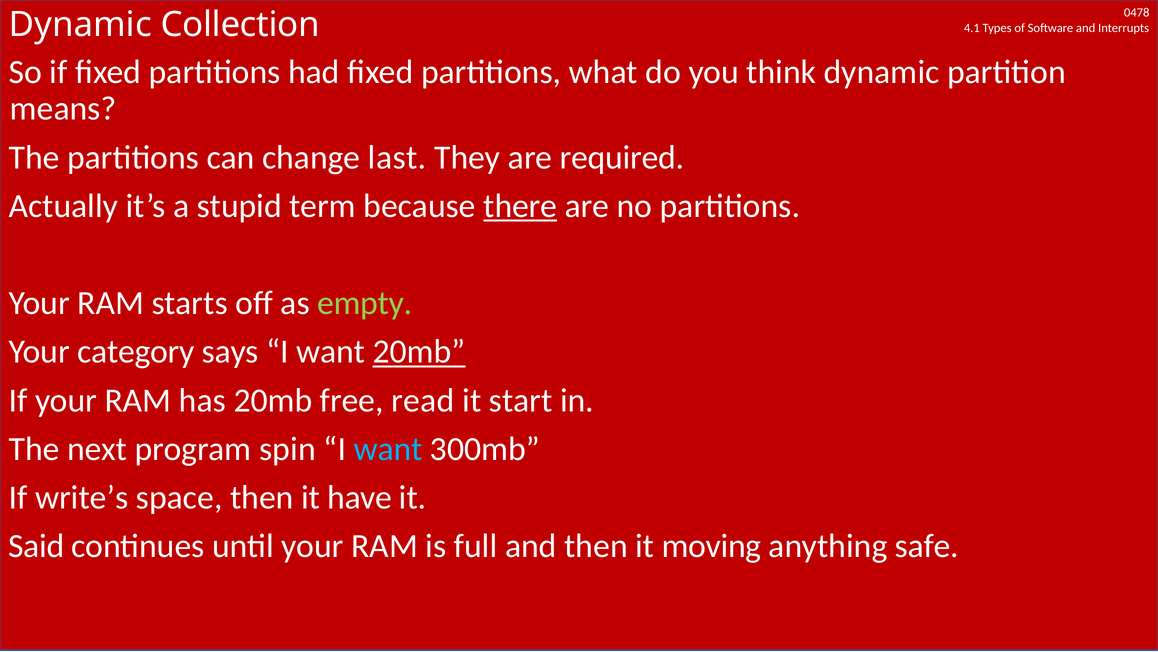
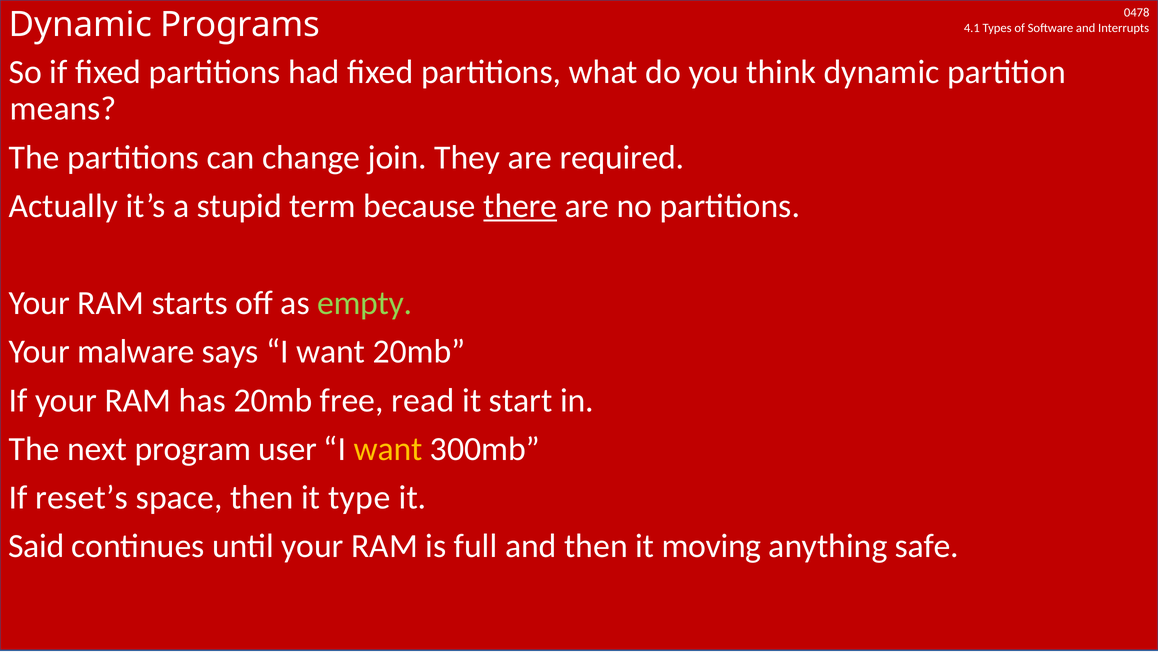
Collection: Collection -> Programs (240, 25)
last: last -> join (397, 157)
category: category -> malware (136, 351)
20mb underline: present -> none (419, 351)
spin: spin -> user (288, 449)
want colour: light blue -> yellow (388, 449)
write’s: write’s -> reset’s (82, 497)
have: have -> type (359, 497)
